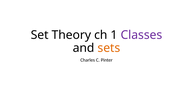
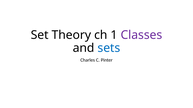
sets colour: orange -> blue (109, 48)
